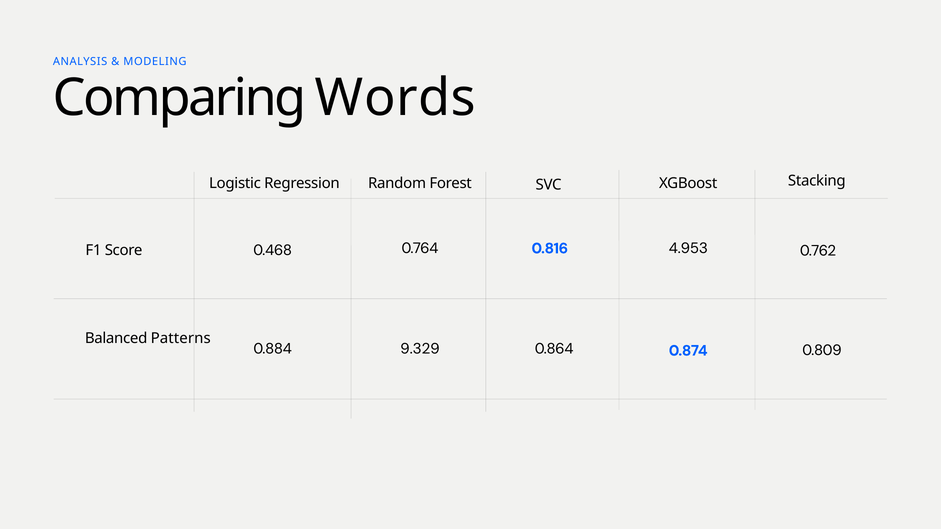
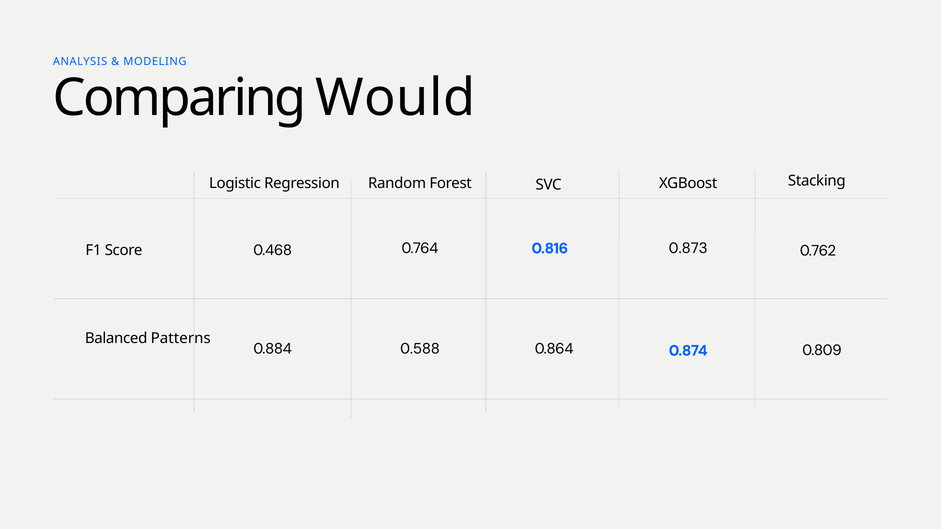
Words: Words -> Would (395, 98)
4.953: 4.953 -> 0.873 (688, 249)
9.329: 9.329 -> 0.588 (420, 349)
